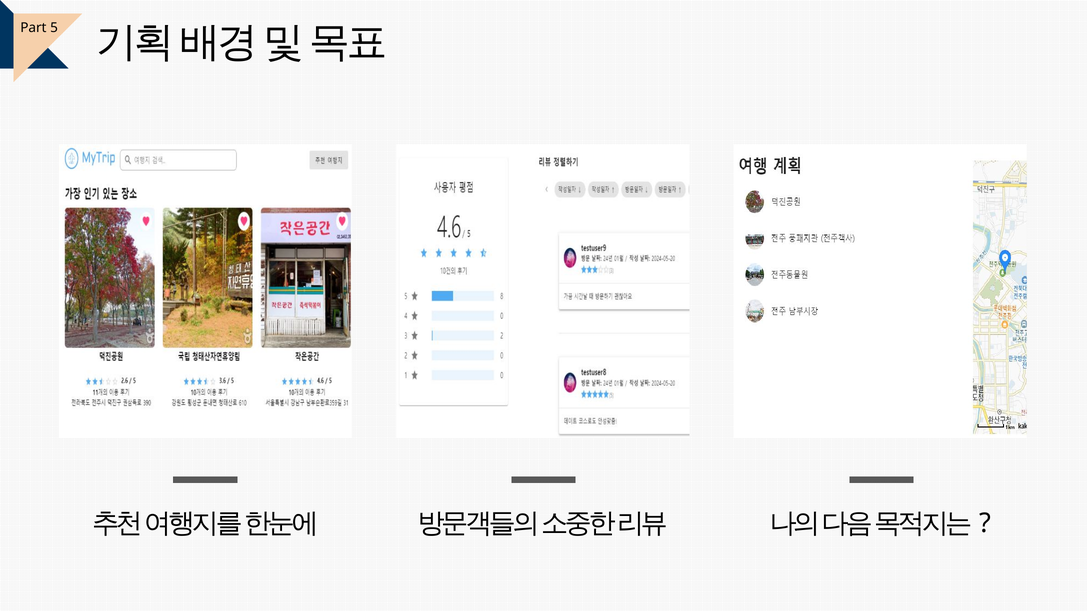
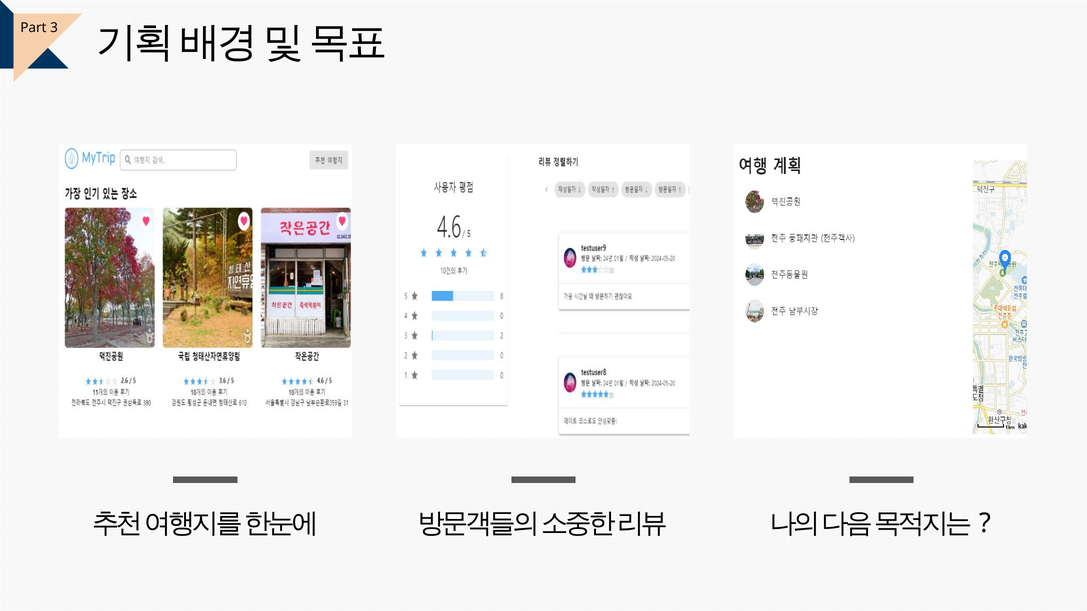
5: 5 -> 3 (54, 28)
